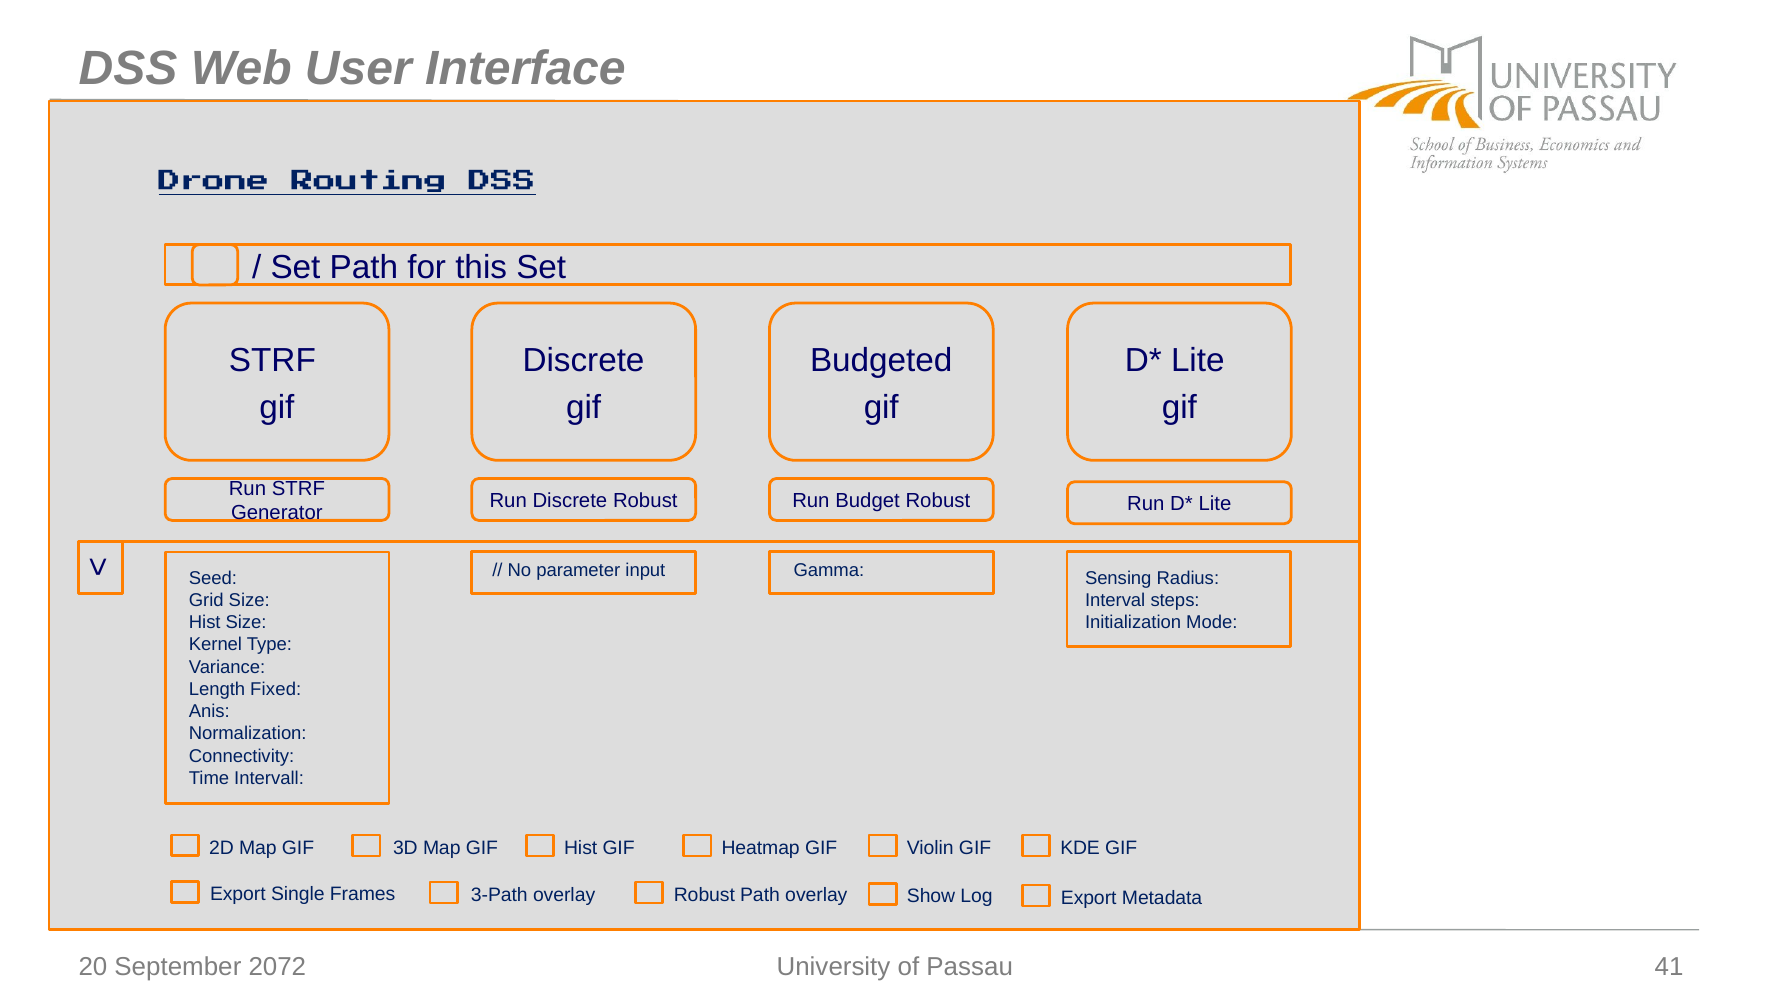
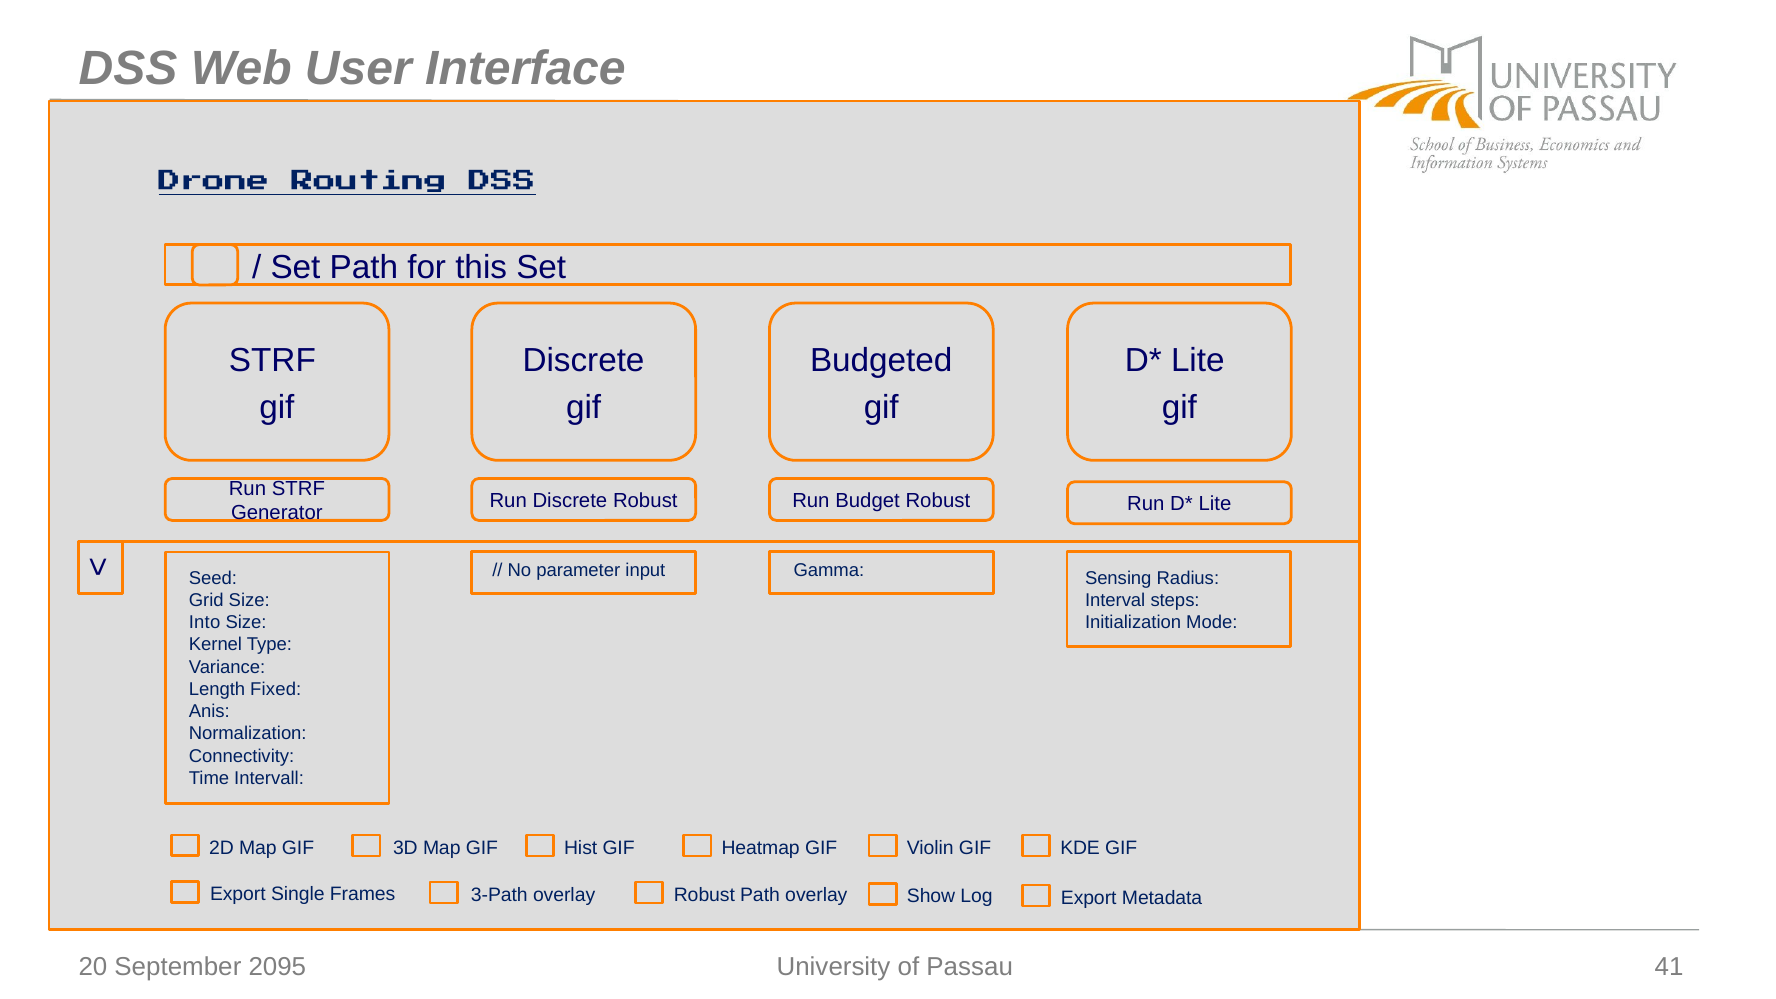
Hist: Hist -> Into (205, 623)
2072: 2072 -> 2095 (277, 967)
